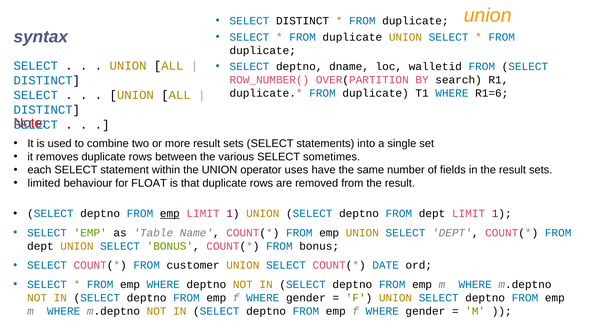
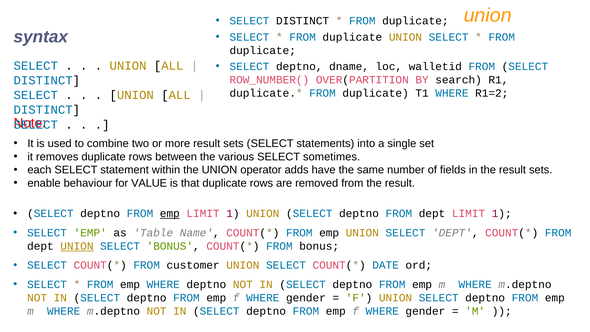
R1=6: R1=6 -> R1=2 (492, 93)
uses: uses -> adds (297, 170)
limited: limited -> enable (44, 183)
FLOAT: FLOAT -> VALUE (149, 183)
UNION underline: none -> present (77, 246)
